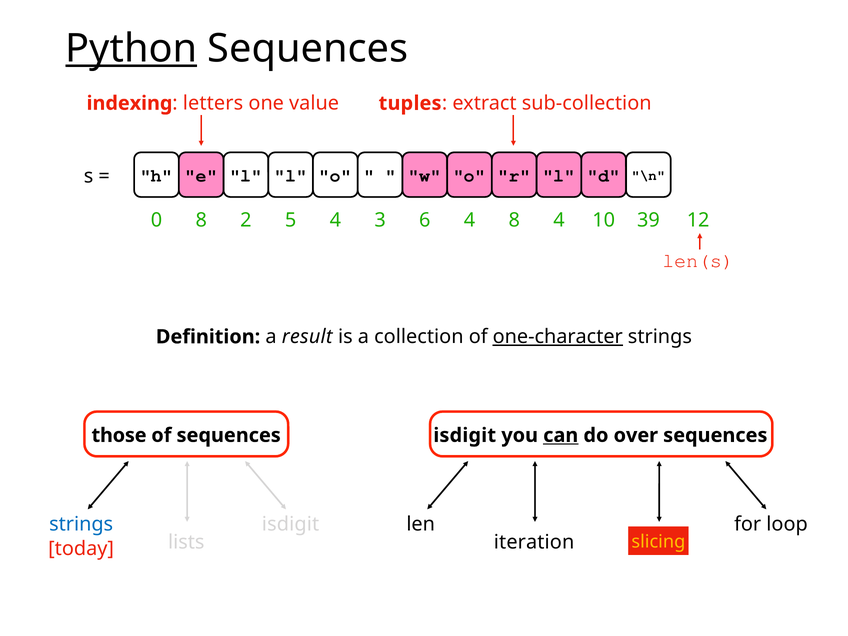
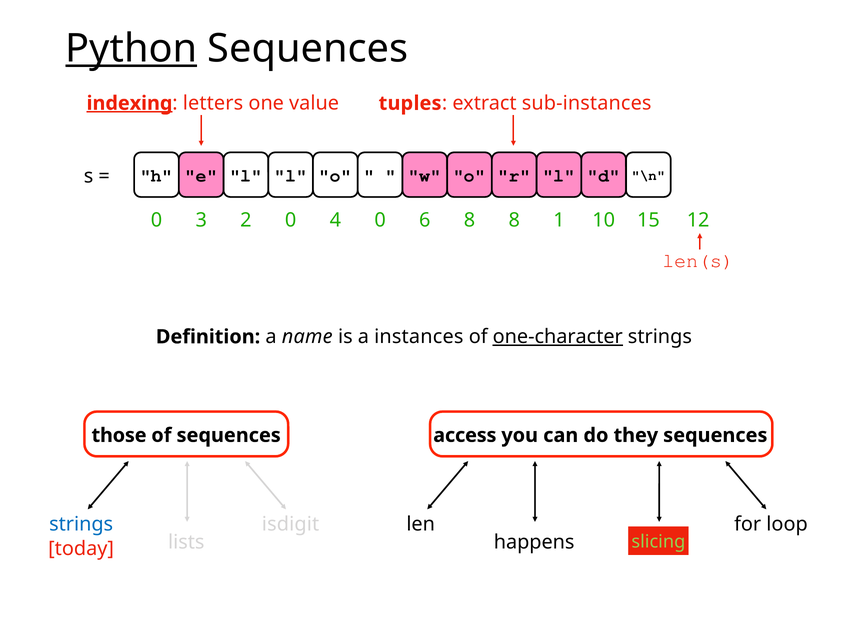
indexing underline: none -> present (130, 103)
sub-collection: sub-collection -> sub-instances (587, 103)
0 8: 8 -> 3 (201, 220)
2 5: 5 -> 0 (291, 220)
4 3: 3 -> 0 (380, 220)
6 4: 4 -> 8 (470, 220)
8 4: 4 -> 1 (559, 220)
39: 39 -> 15 (648, 220)
result: result -> name (307, 337)
collection: collection -> instances (419, 337)
isdigit: isdigit -> access (465, 435)
can underline: present -> none (561, 435)
over: over -> they (636, 435)
iteration: iteration -> happens (534, 542)
slicing colour: yellow -> light green (658, 542)
